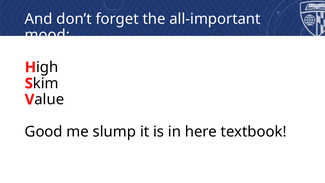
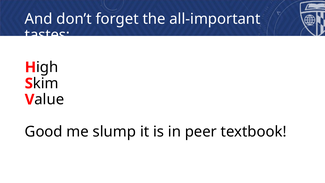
mood: mood -> tastes (47, 35)
here: here -> peer (201, 132)
